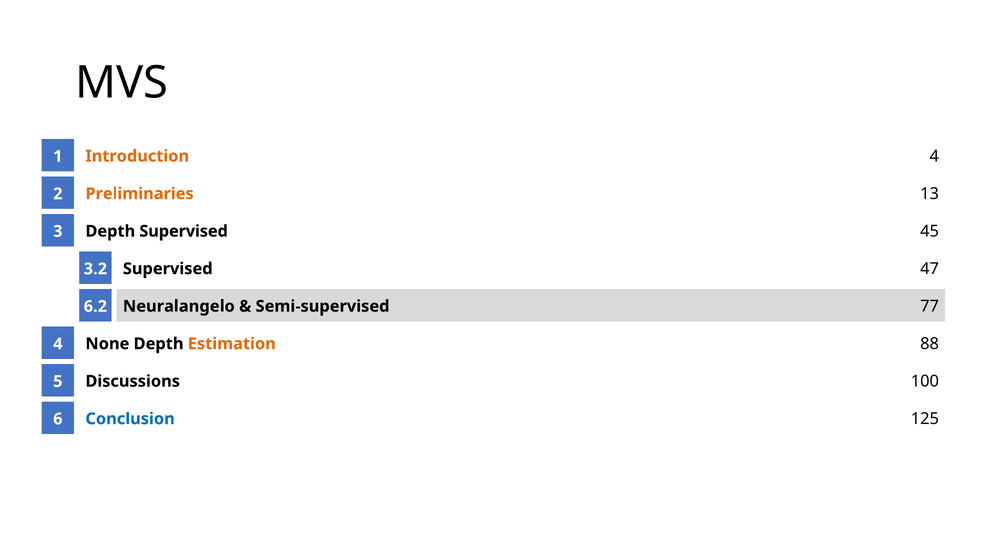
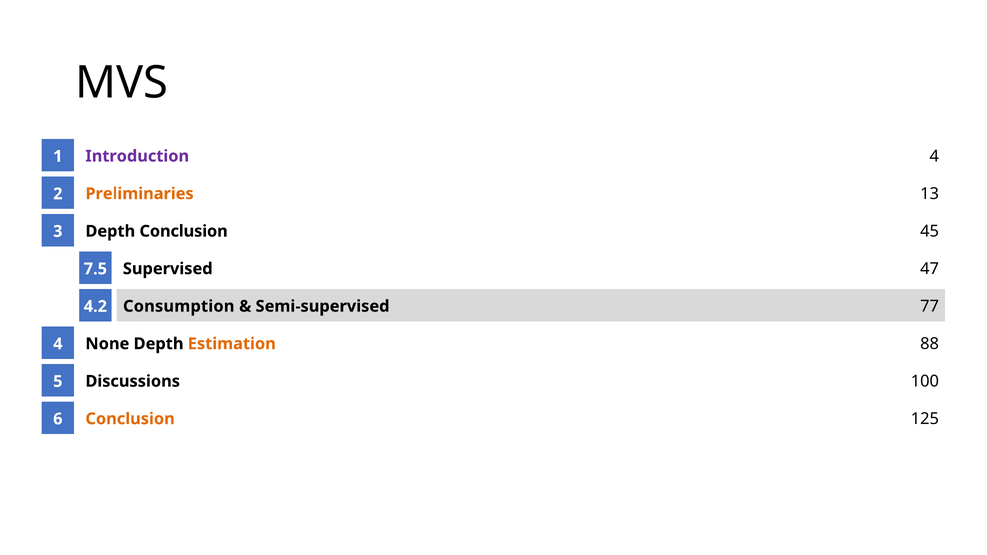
Introduction colour: orange -> purple (137, 156)
Depth Supervised: Supervised -> Conclusion (184, 231)
3.2: 3.2 -> 7.5 (95, 269)
Neuralangelo: Neuralangelo -> Consumption (179, 306)
6.2: 6.2 -> 4.2 (95, 307)
Conclusion colour: blue -> orange (130, 419)
